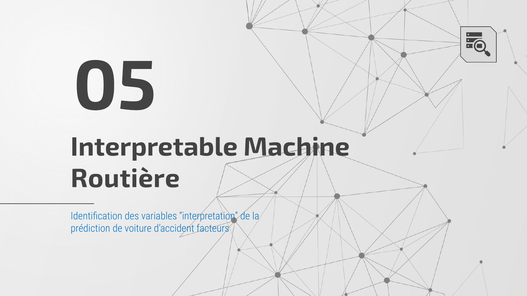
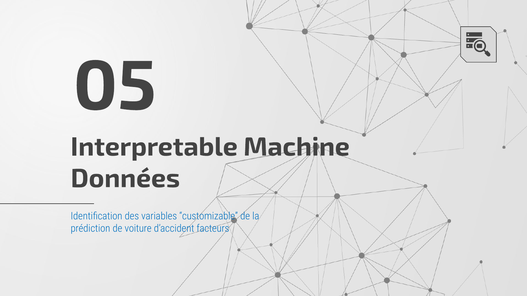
Routière: Routière -> Données (125, 179)
interpretation: interpretation -> customizable (209, 216)
